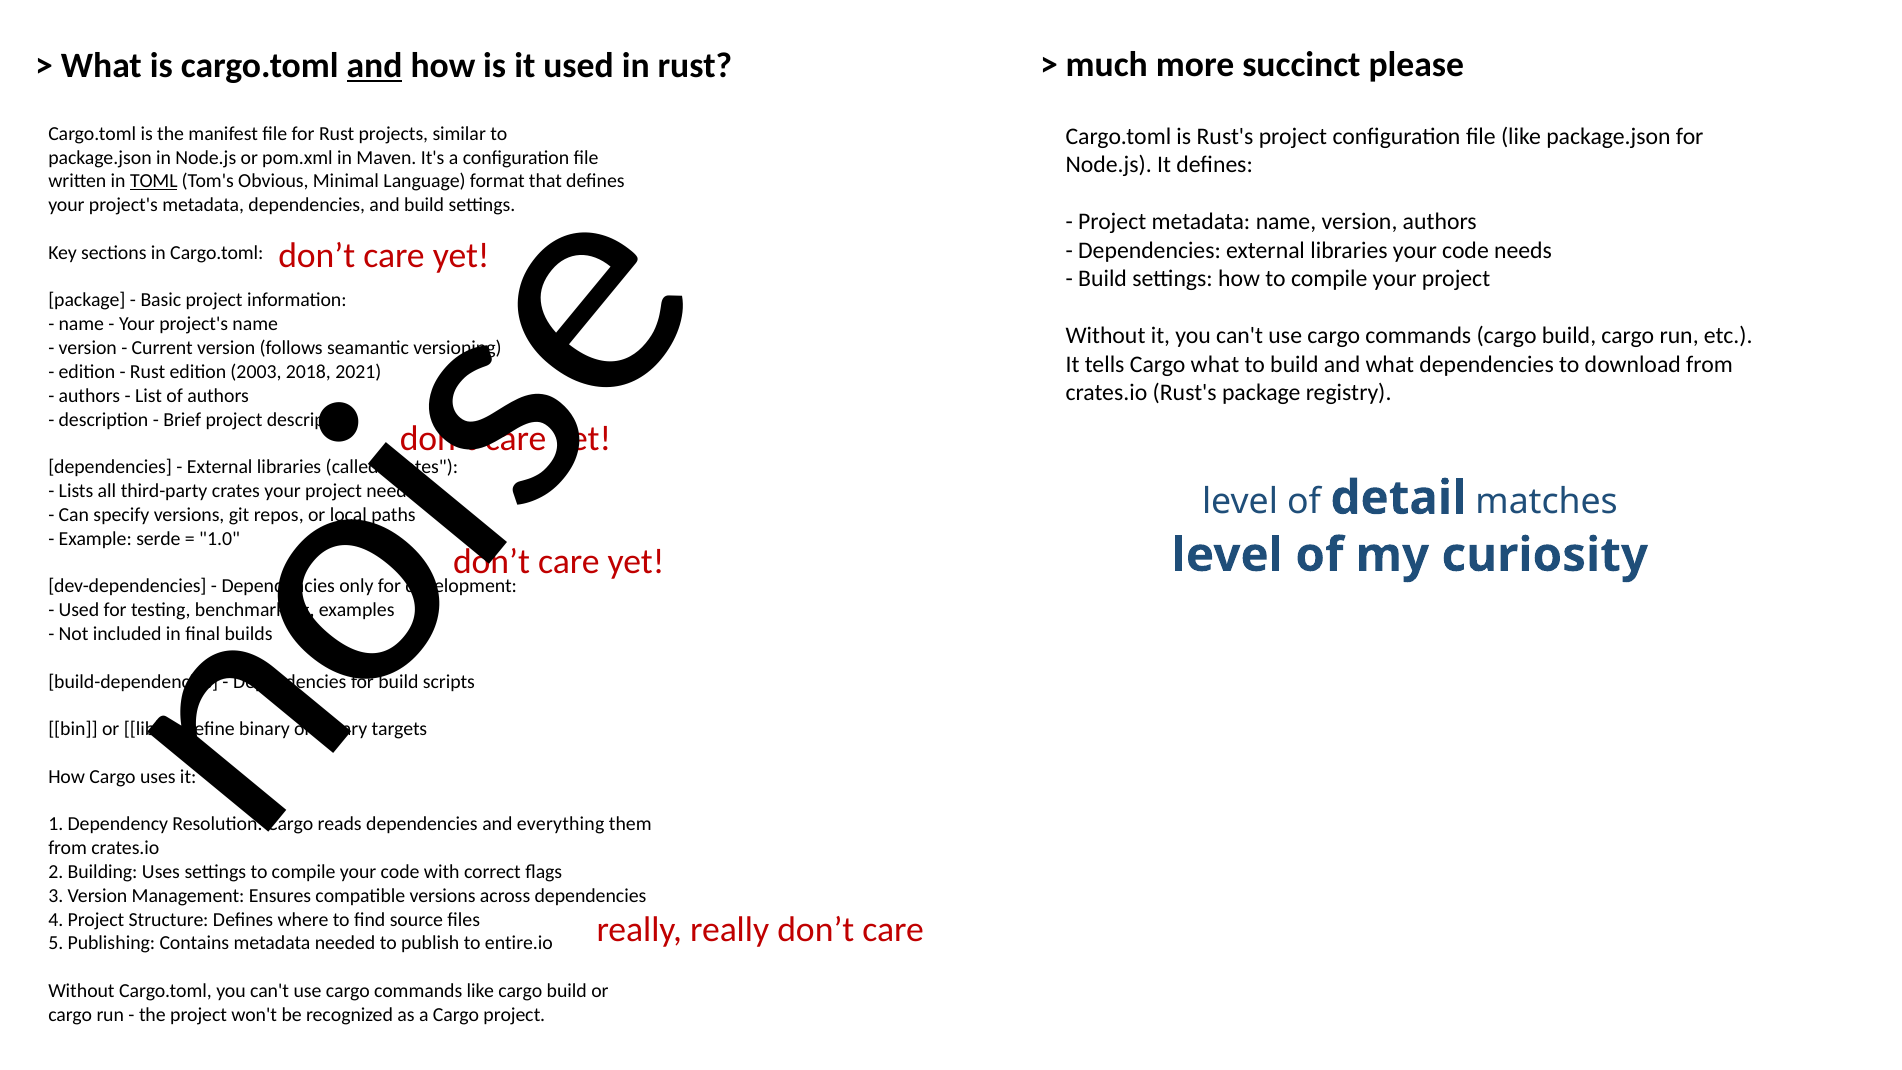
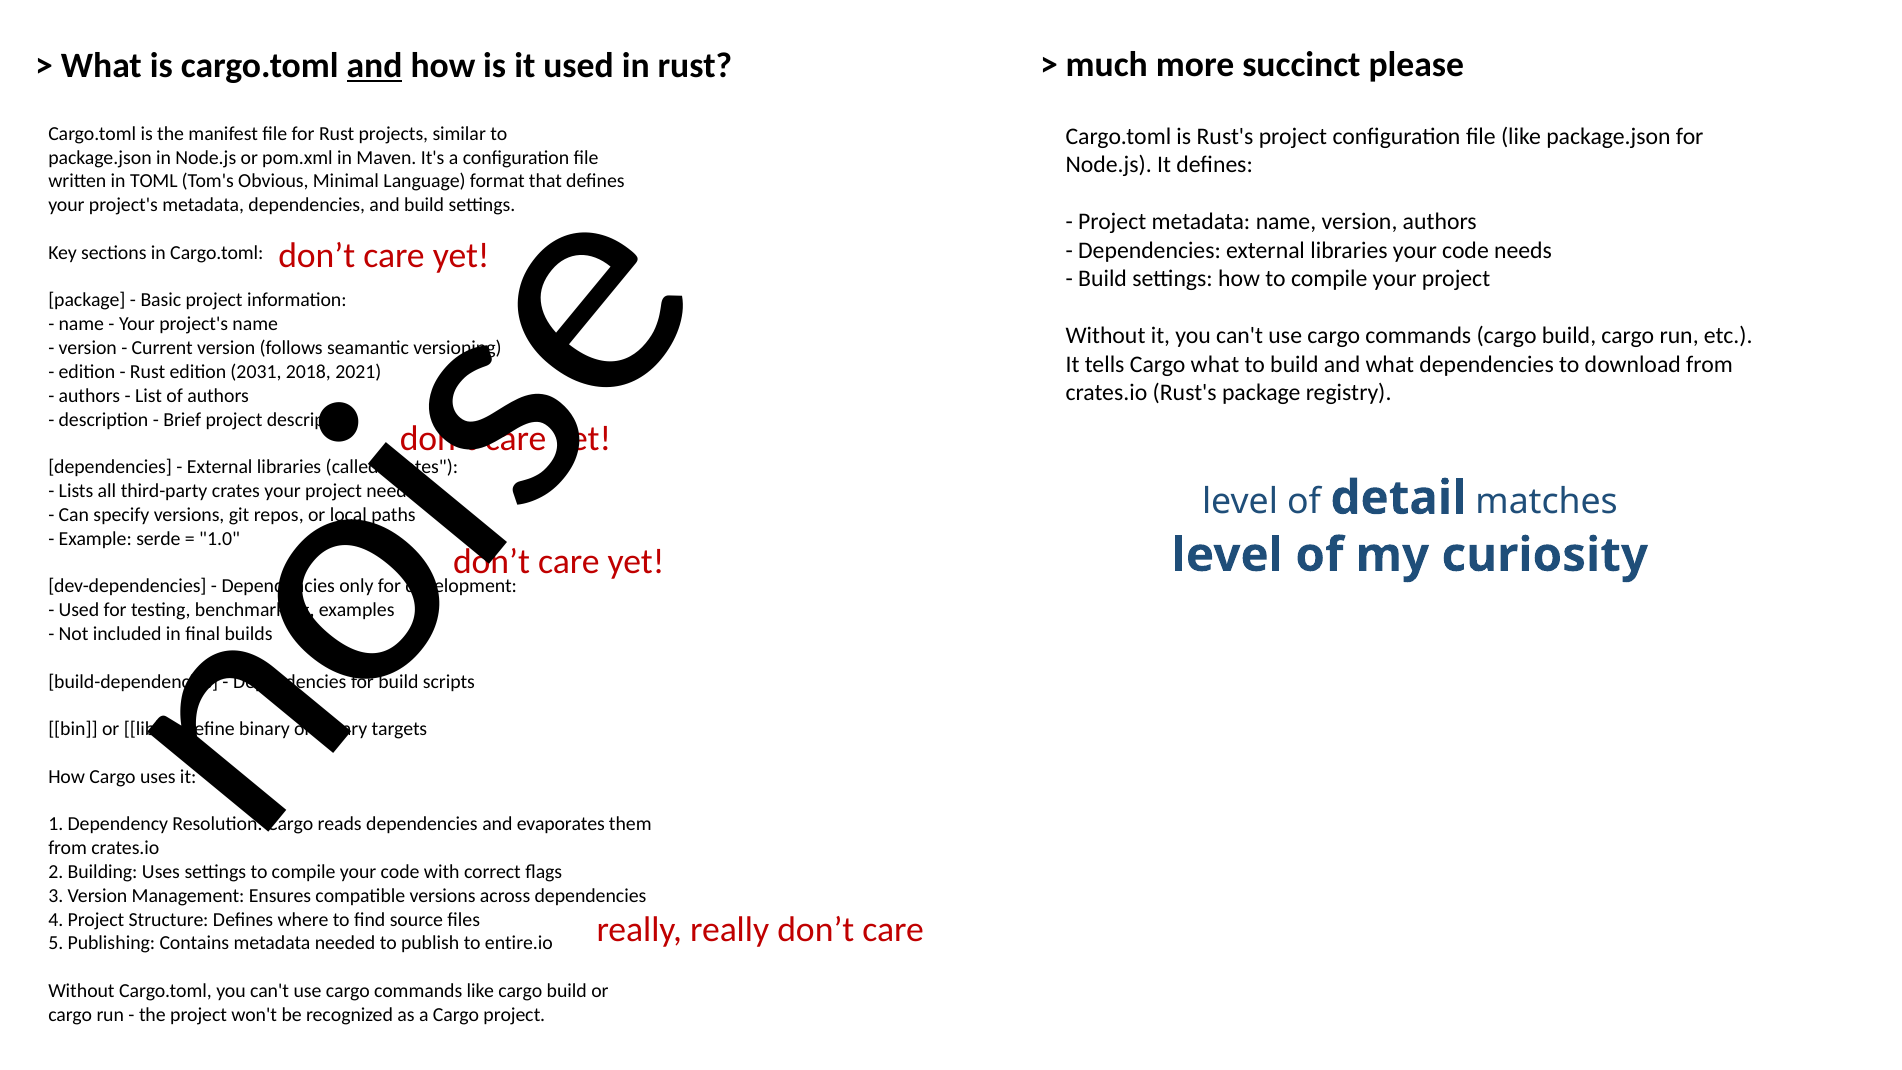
TOML underline: present -> none (154, 181)
2003: 2003 -> 2031 (256, 372)
everything: everything -> evaporates (561, 824)
